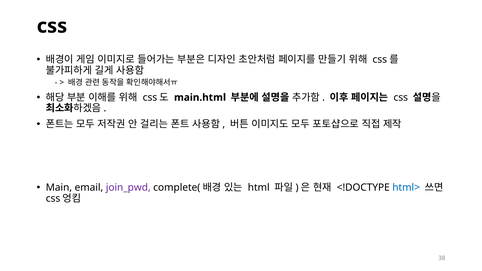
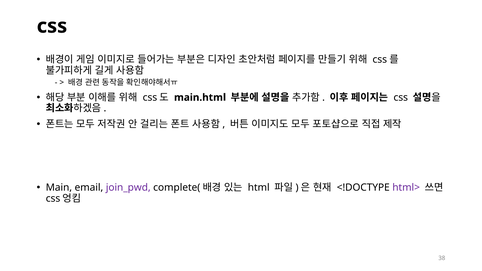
html> colour: blue -> purple (406, 188)
